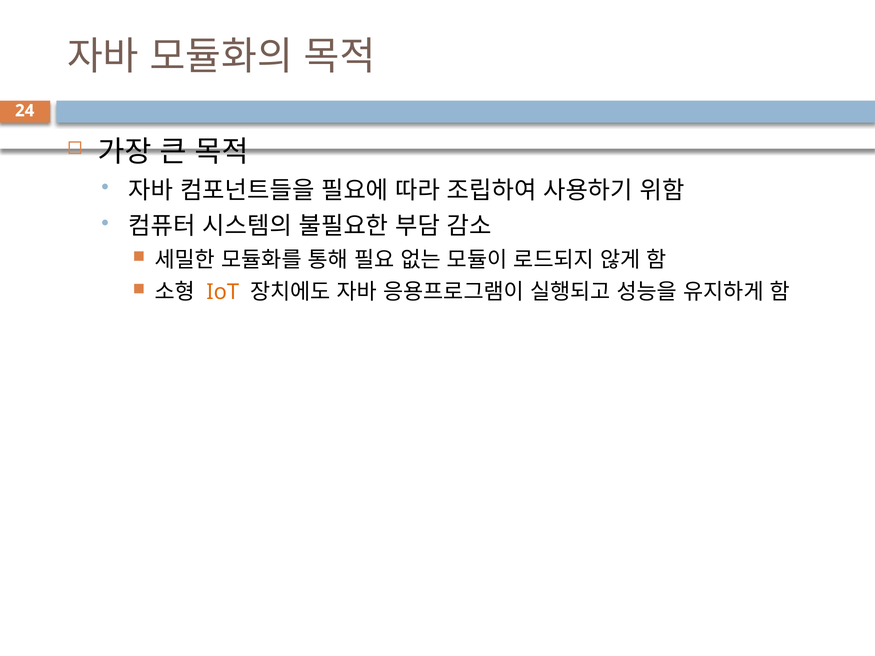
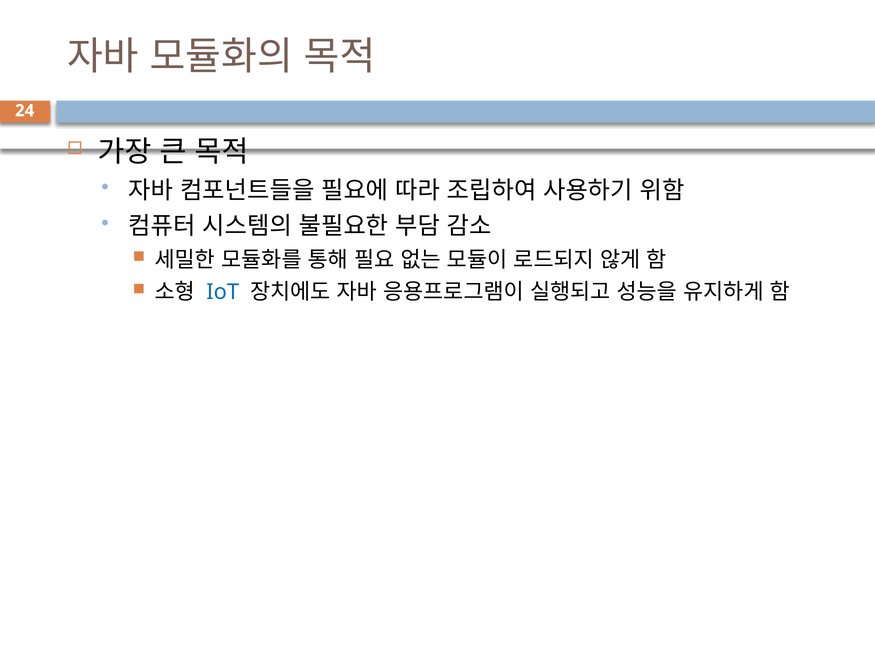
IoT colour: orange -> blue (223, 292)
